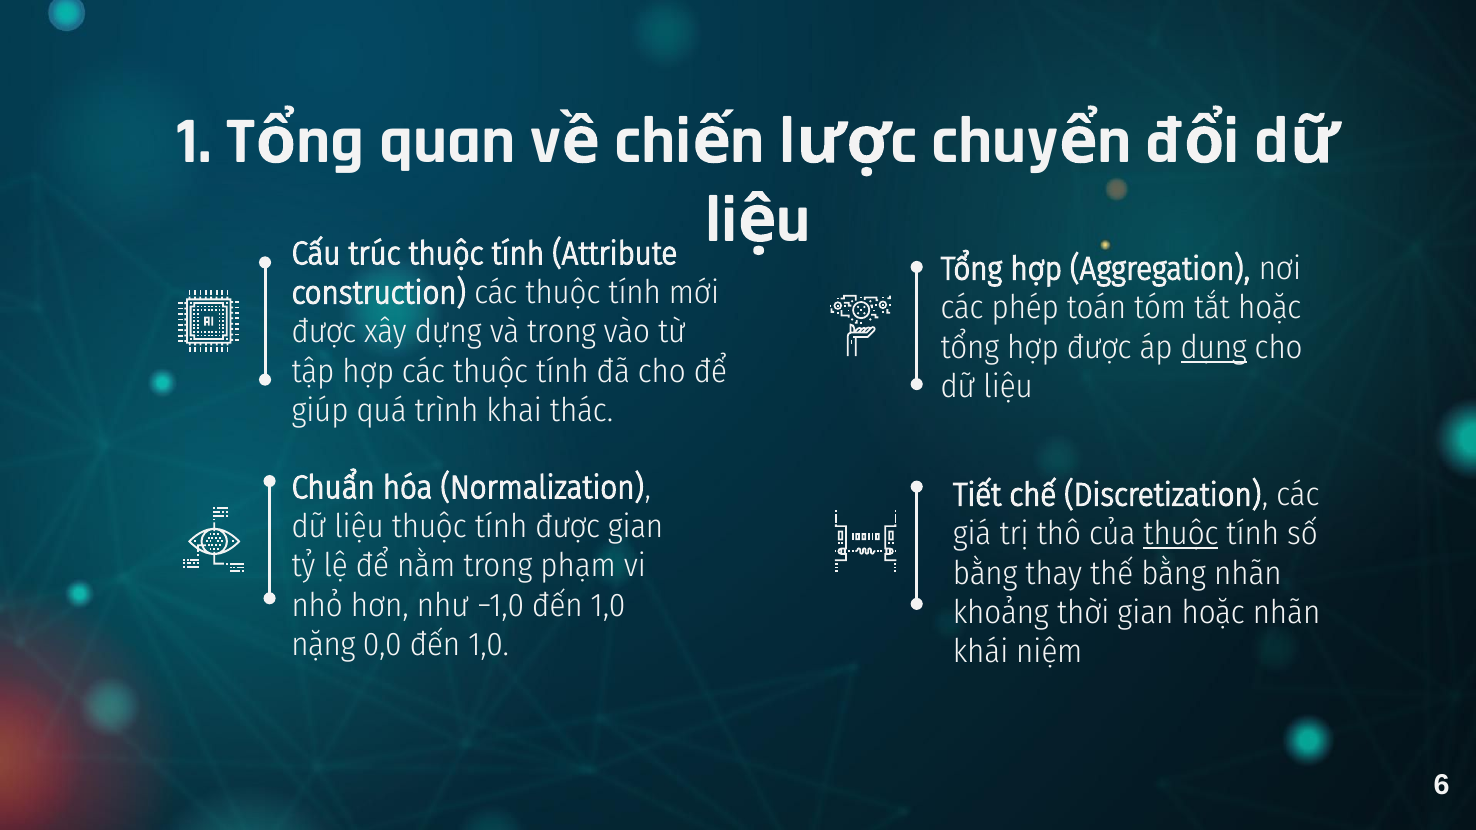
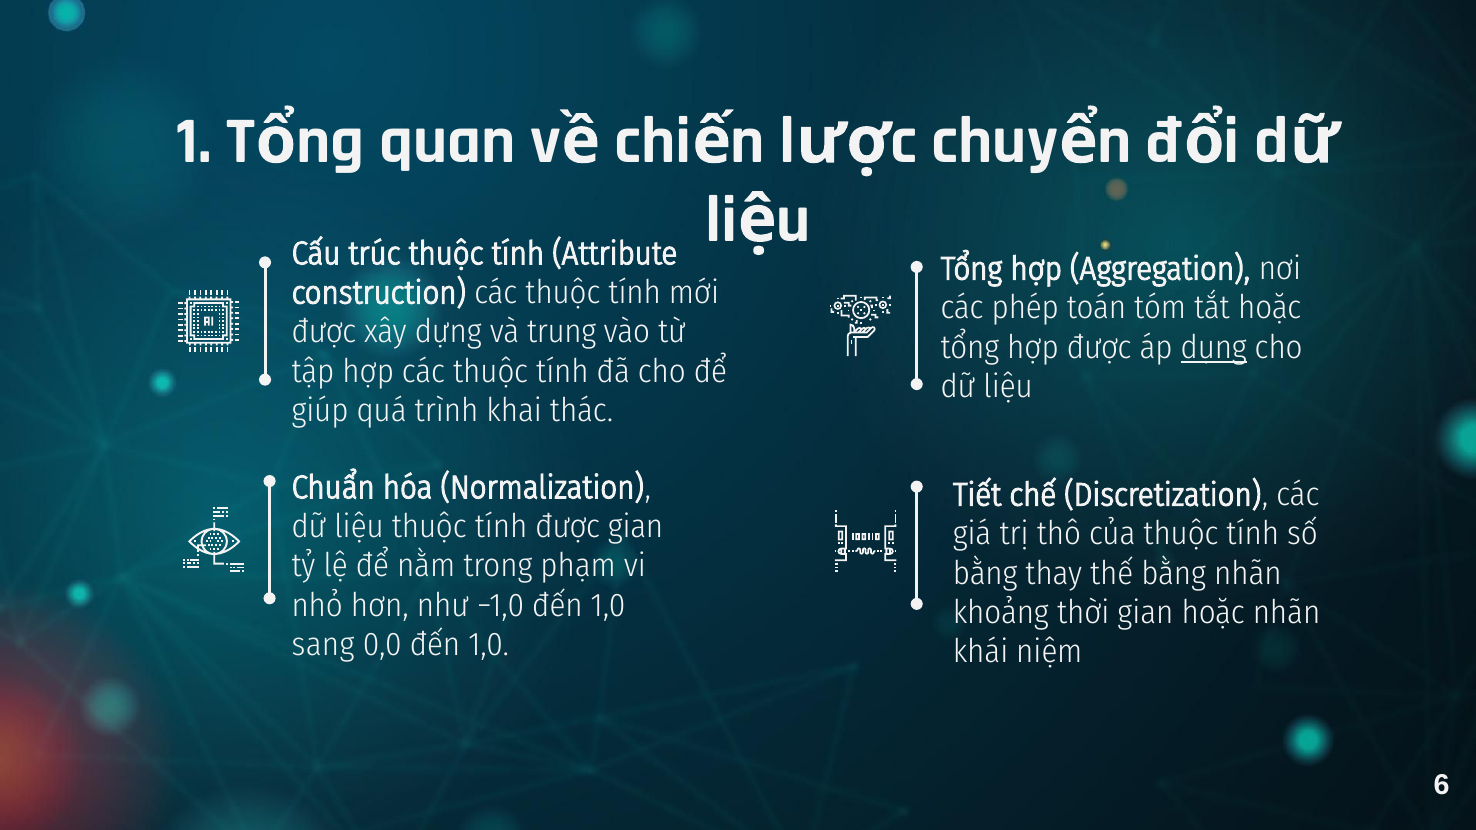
và trong: trong -> trung (562, 332)
thuộc underline: present -> none (1181, 534)
nặng: nặng -> sang (323, 645)
